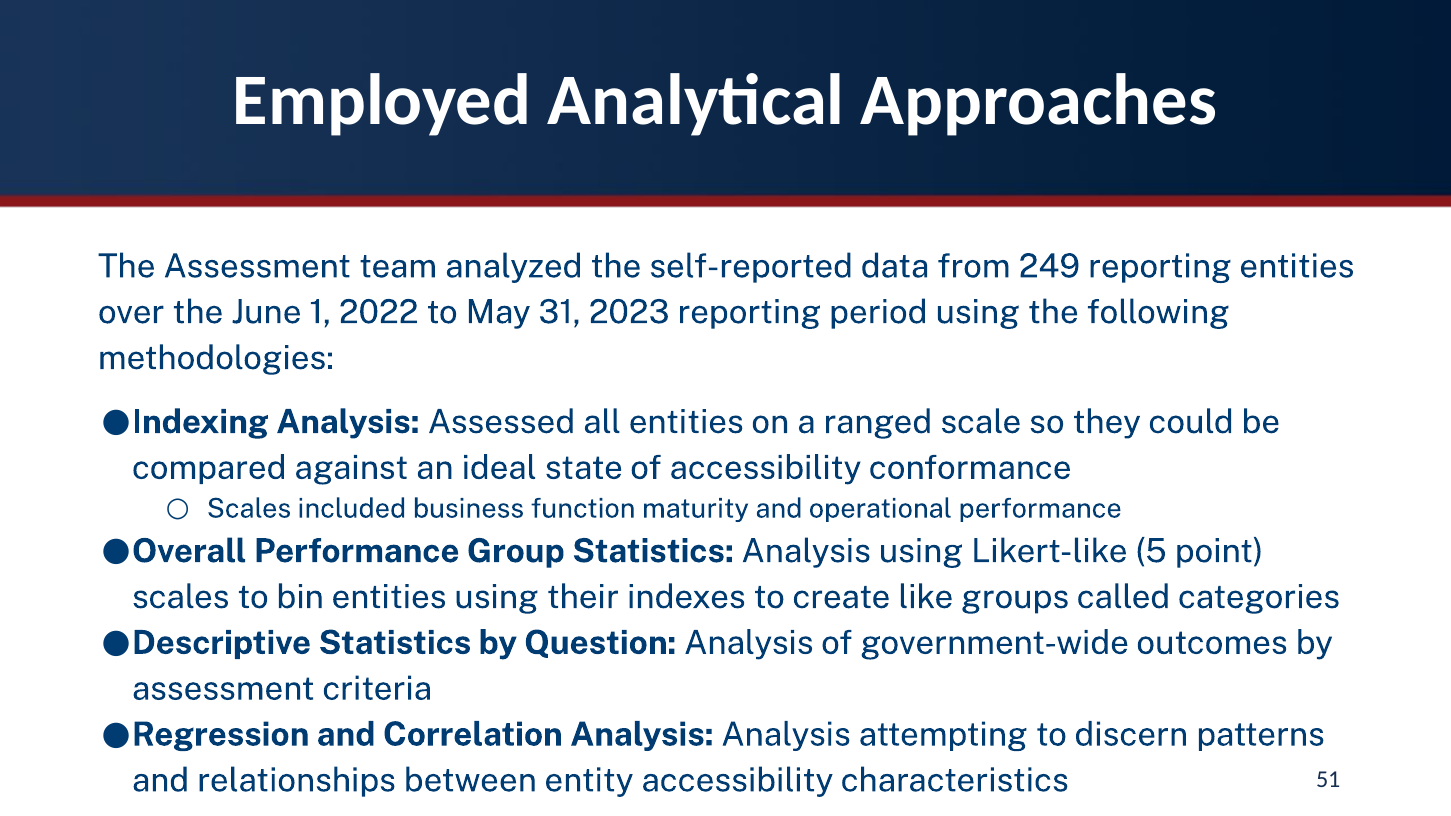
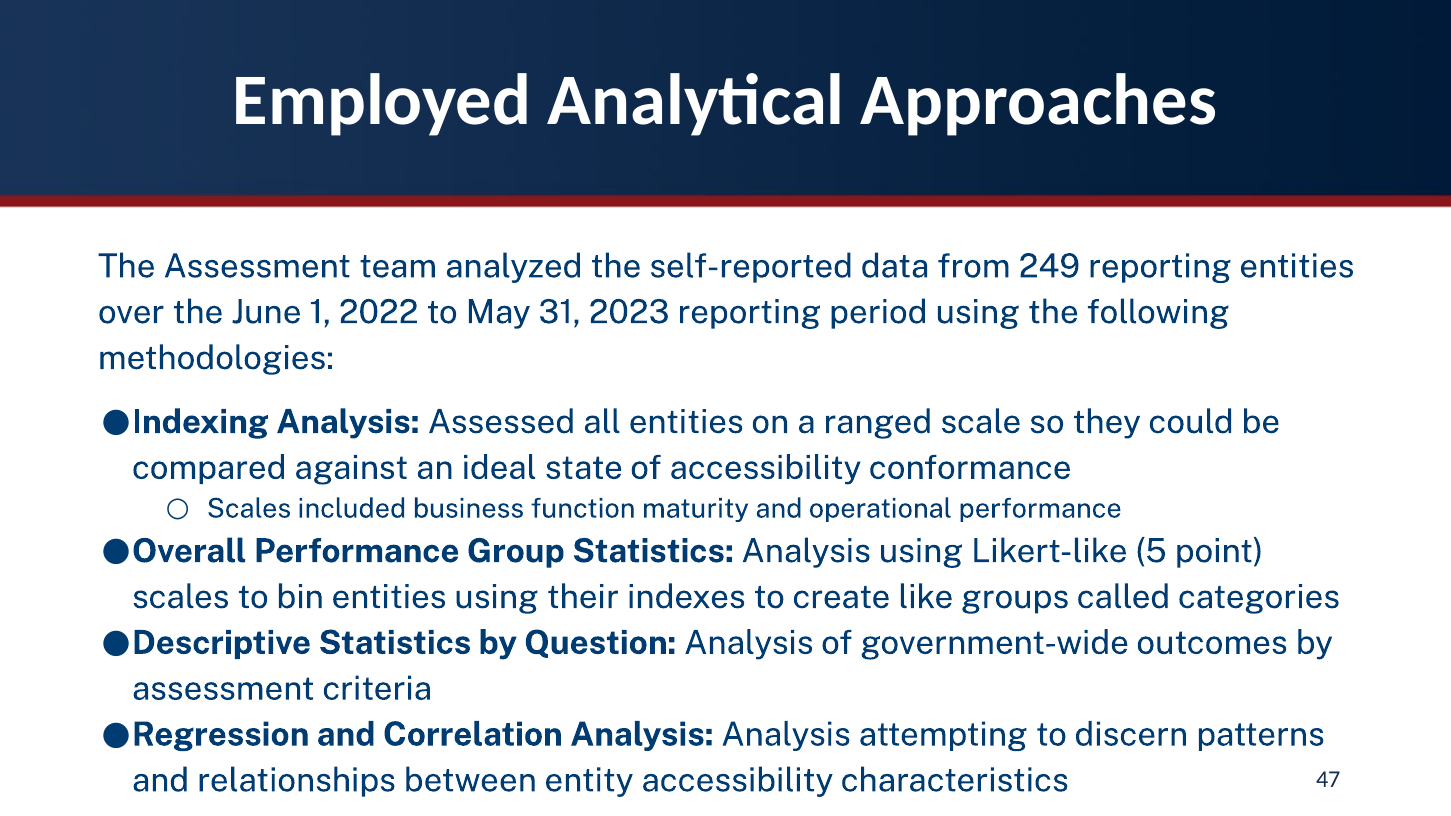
51: 51 -> 47 (1328, 780)
